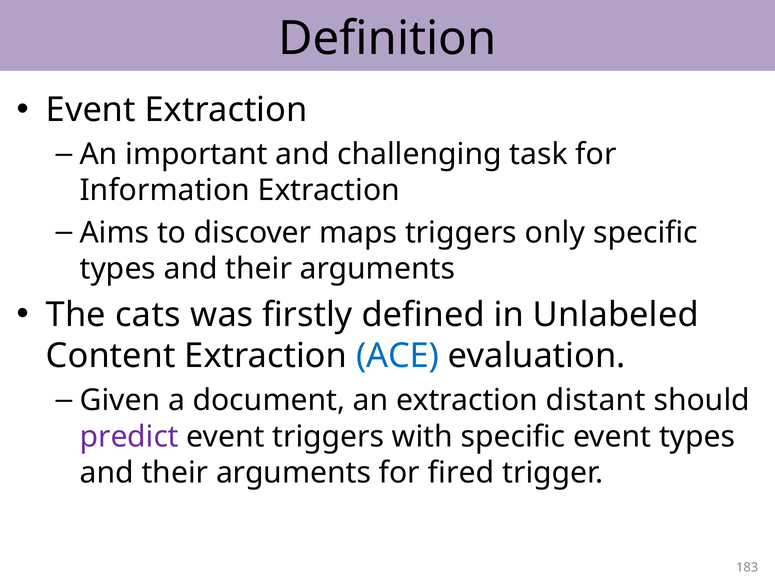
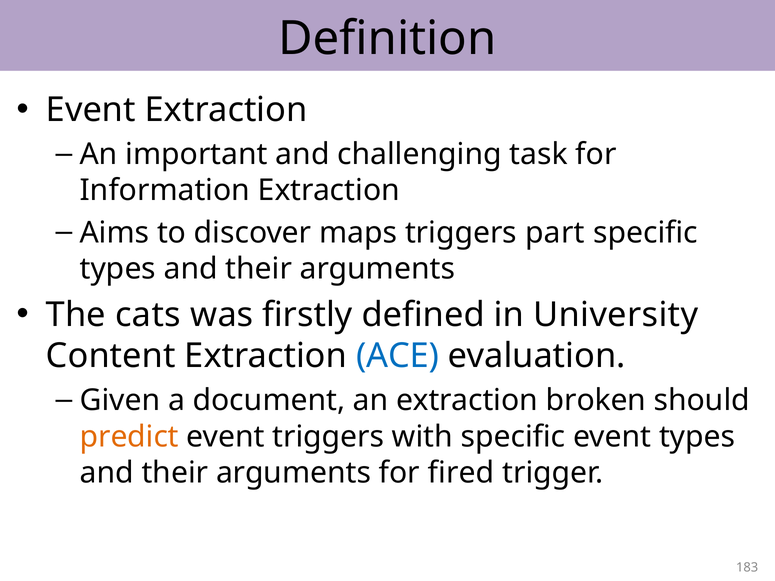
only: only -> part (555, 233)
Unlabeled: Unlabeled -> University (616, 315)
distant: distant -> broken (596, 401)
predict colour: purple -> orange (129, 437)
